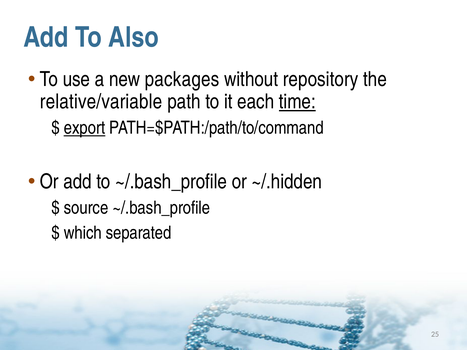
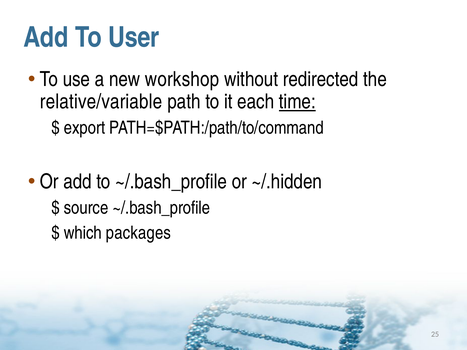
Also: Also -> User (134, 38)
packages: packages -> workshop (182, 79)
repository: repository -> redirected (321, 79)
export underline: present -> none (84, 128)
separated: separated -> packages (138, 233)
